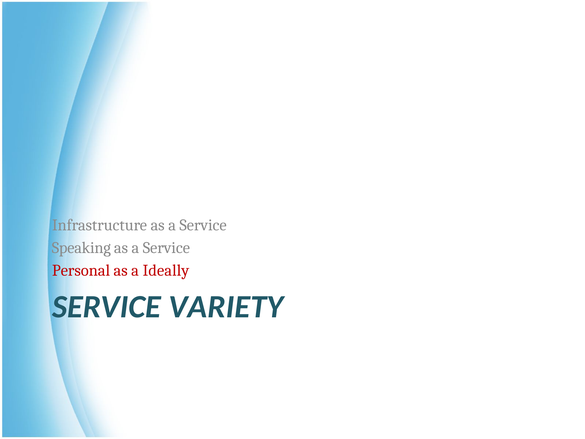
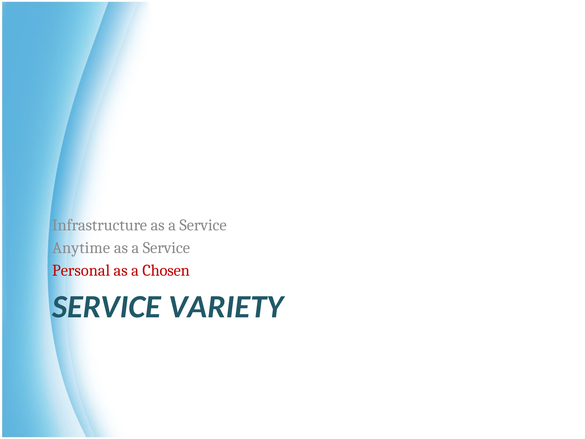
Speaking: Speaking -> Anytime (81, 248)
Ideally: Ideally -> Chosen (166, 270)
